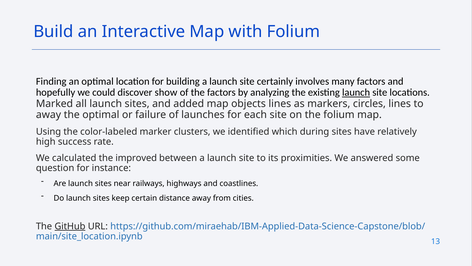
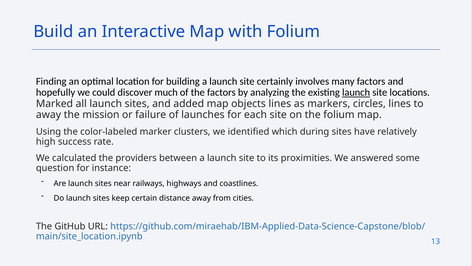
show: show -> much (166, 92)
the optimal: optimal -> mission (101, 115)
improved: improved -> providers (136, 158)
GitHub underline: present -> none (70, 226)
